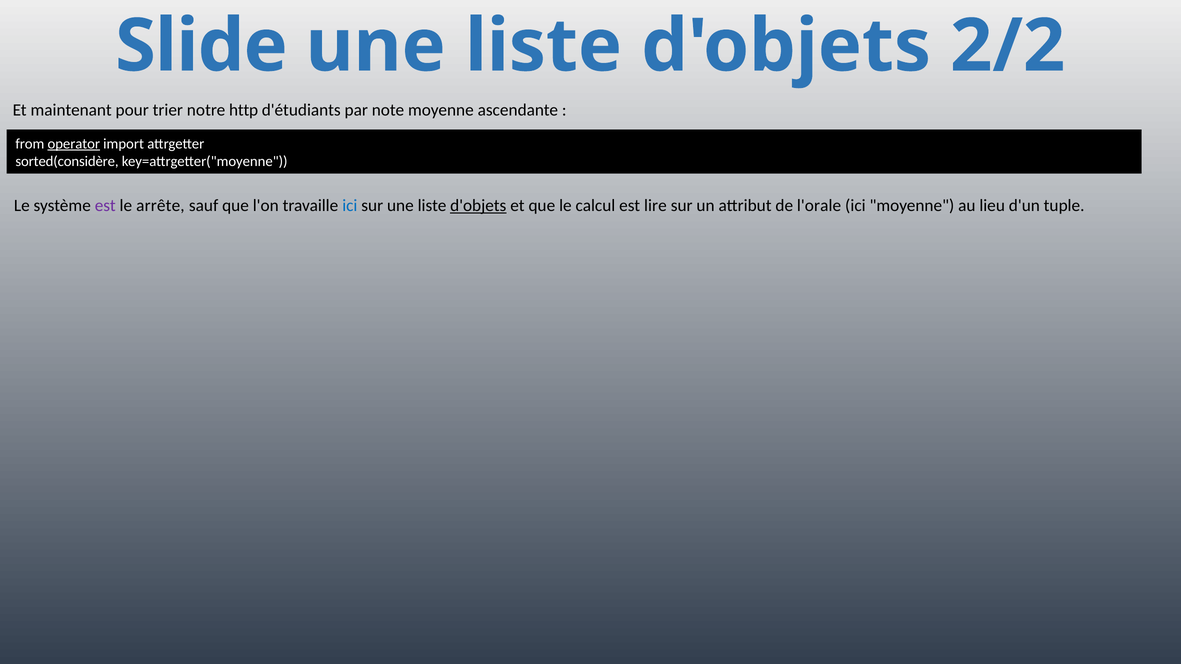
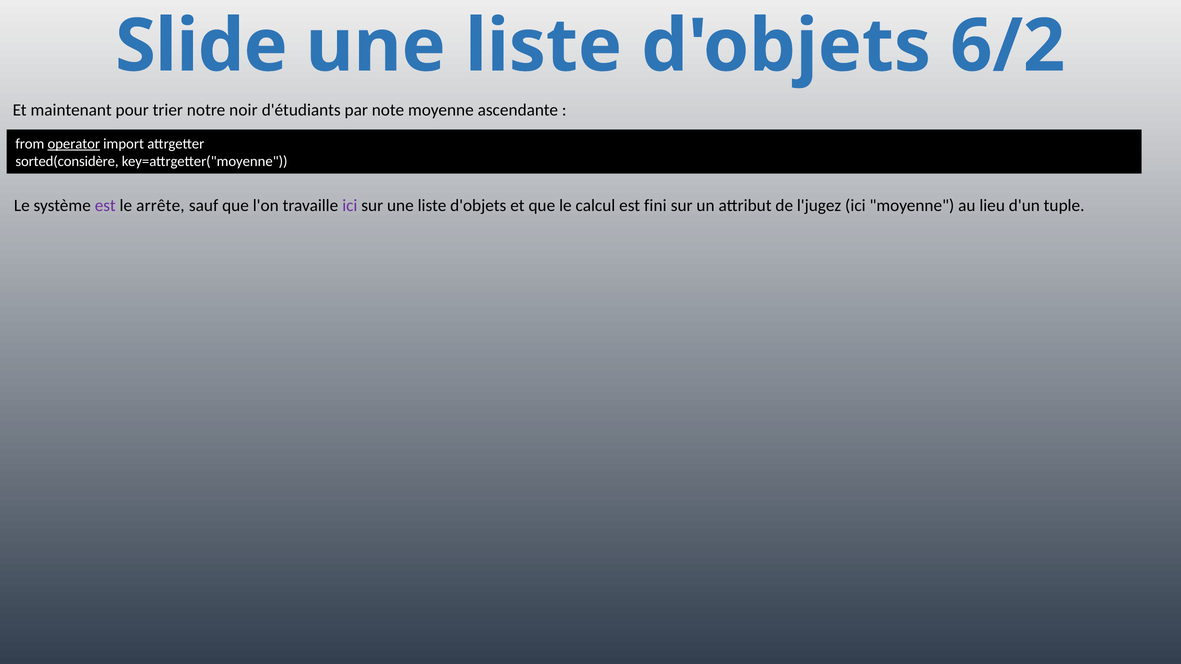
2/2: 2/2 -> 6/2 (1008, 46)
http: http -> noir (243, 110)
ici colour: blue -> purple (350, 206)
d'objets underline: present -> none (478, 206)
lire: lire -> fini (655, 206)
l'orale: l'orale -> l'jugez (819, 206)
